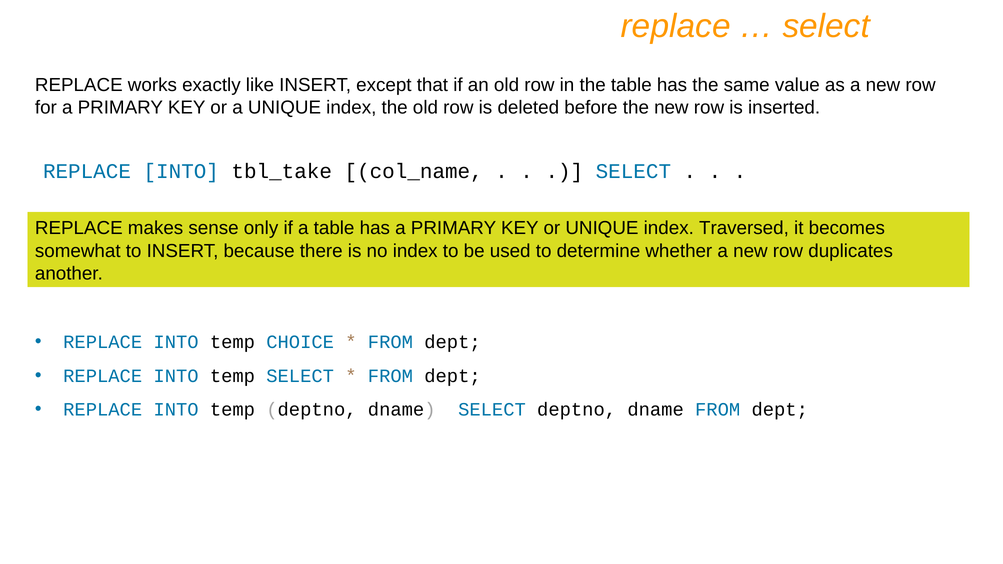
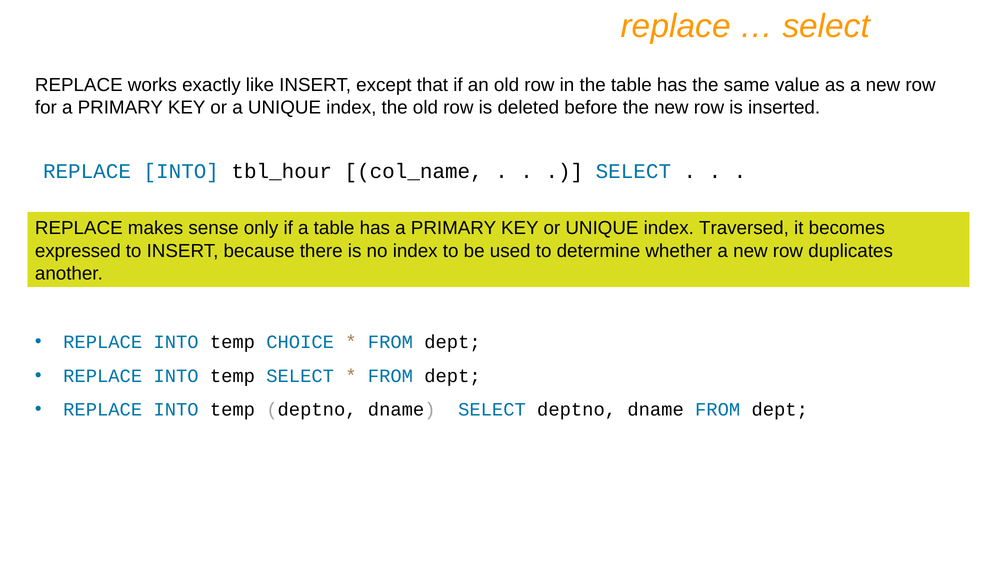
tbl_take: tbl_take -> tbl_hour (282, 171)
somewhat: somewhat -> expressed (78, 251)
